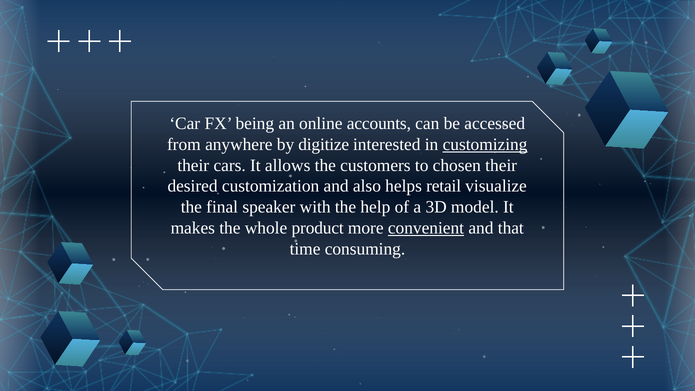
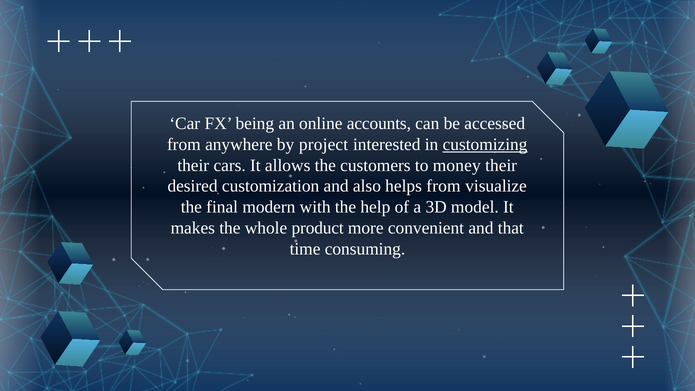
digitize: digitize -> project (324, 145)
chosen: chosen -> money (457, 165)
helps retail: retail -> from (443, 186)
speaker: speaker -> modern (269, 207)
convenient underline: present -> none (426, 228)
